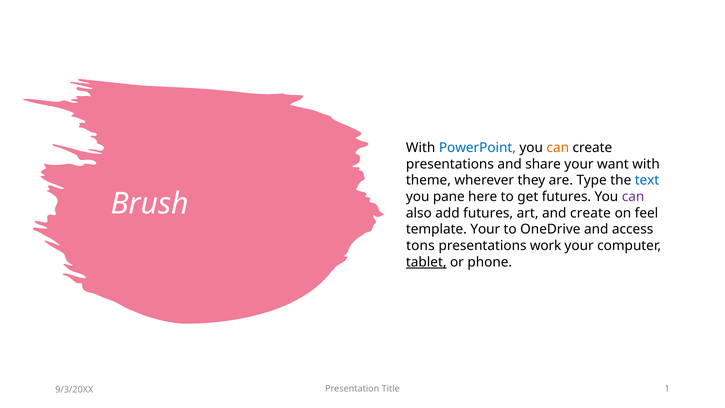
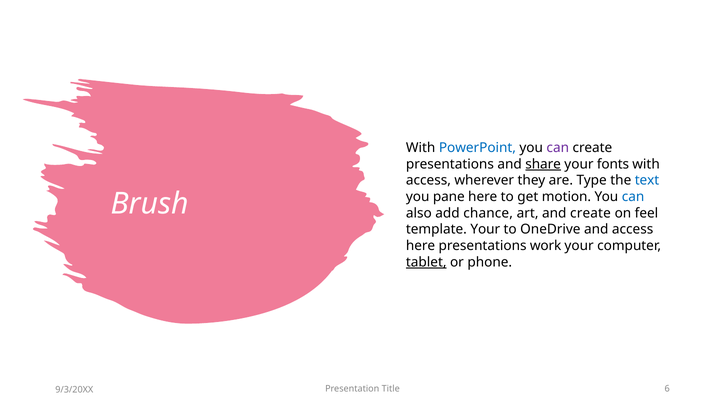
can colour: orange -> purple (558, 148)
share underline: none -> present (543, 164)
want: want -> fonts (613, 164)
theme: theme -> access (428, 180)
get futures: futures -> motion (566, 197)
can colour: purple -> blue (633, 197)
add futures: futures -> chance (488, 213)
tons: tons -> here (421, 246)
1: 1 -> 6 (667, 389)
